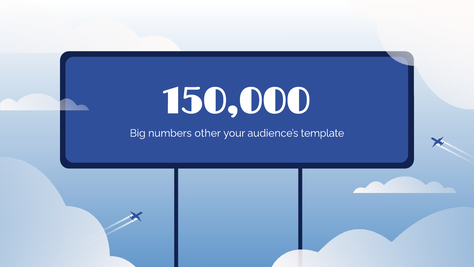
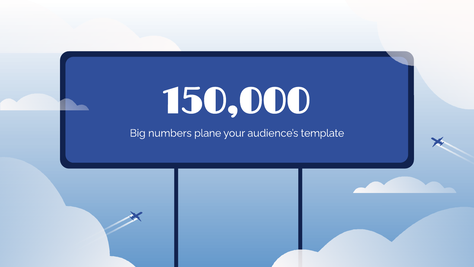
other: other -> plane (208, 133)
